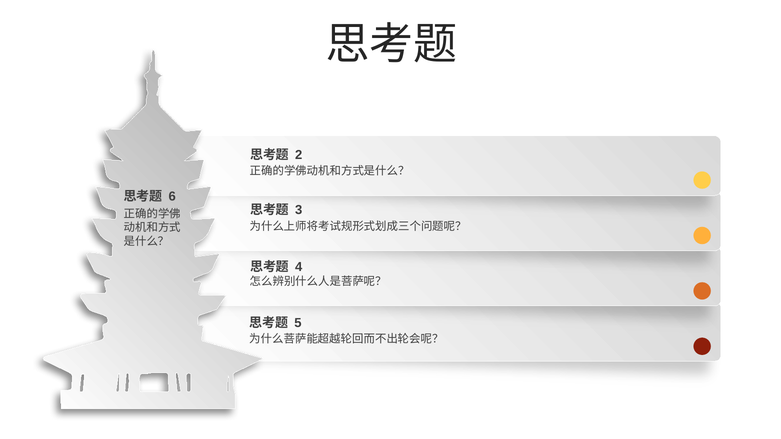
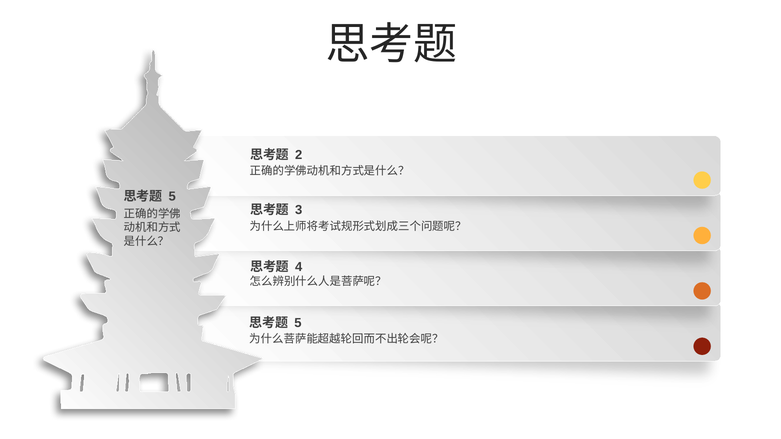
6: 6 -> 5 (172, 197)
